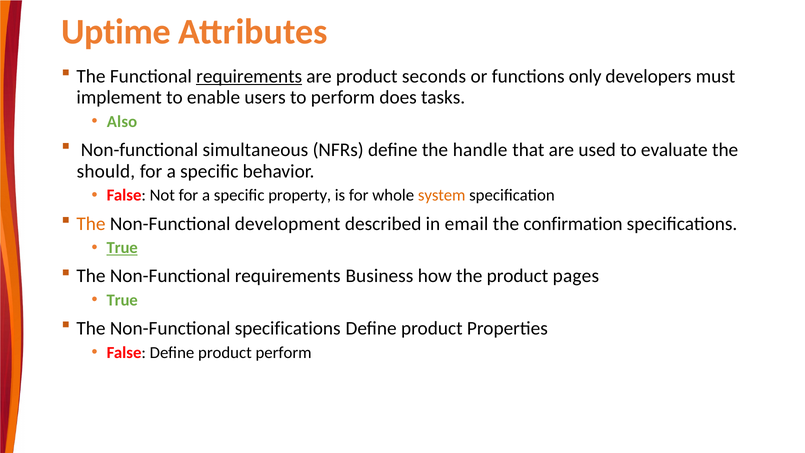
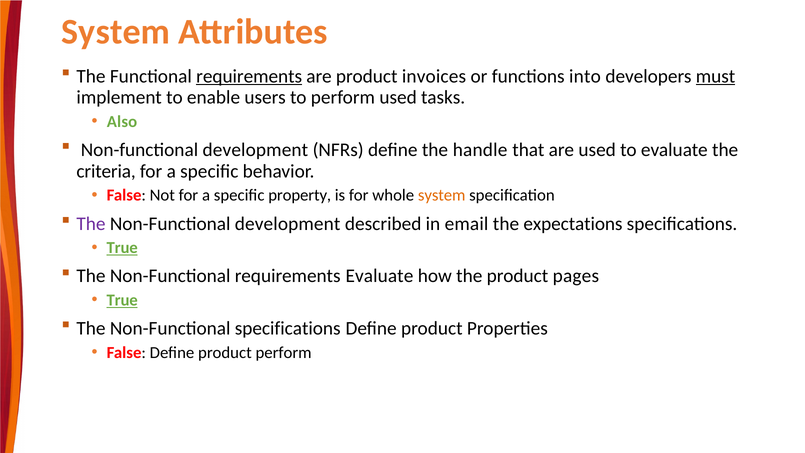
Uptime: Uptime -> System (116, 32)
seconds: seconds -> invoices (434, 76)
only: only -> into (585, 76)
must underline: none -> present (716, 76)
perform does: does -> used (398, 98)
simultaneous: simultaneous -> development (255, 150)
should: should -> criteria (106, 171)
The colour: orange -> purple (91, 224)
confirmation: confirmation -> expectations (573, 224)
requirements Business: Business -> Evaluate (379, 276)
True underline: none -> present (122, 300)
